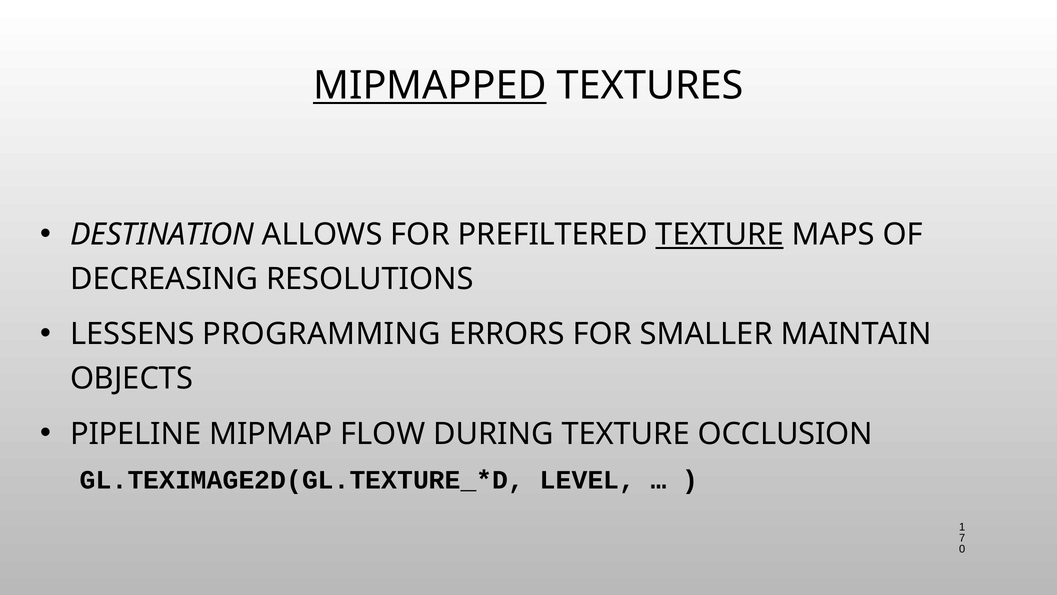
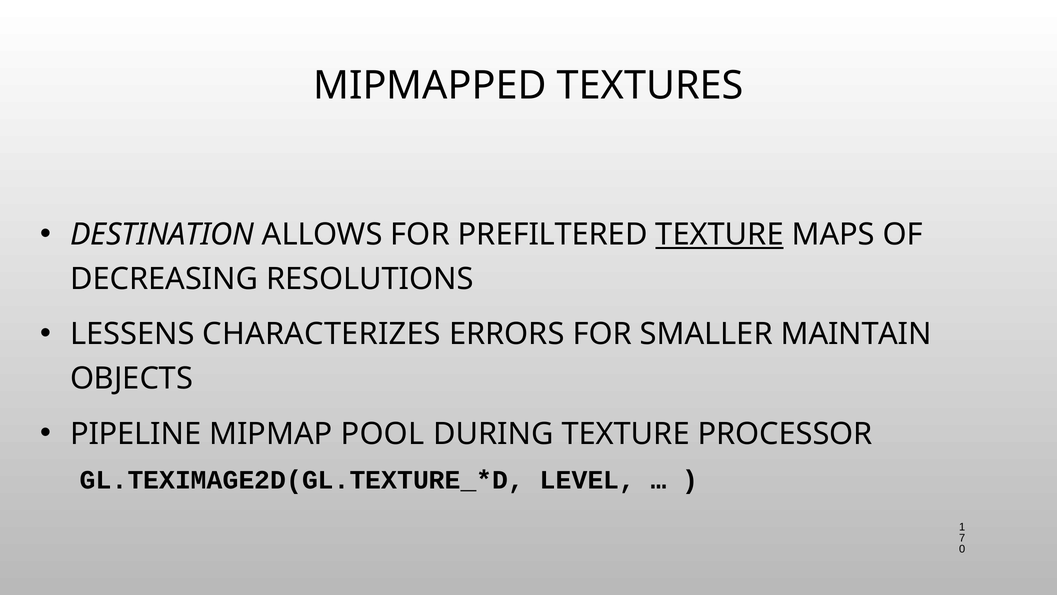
MIPMAPPED underline: present -> none (430, 86)
PROGRAMMING: PROGRAMMING -> CHARACTERIZES (322, 334)
FLOW: FLOW -> POOL (383, 434)
OCCLUSION: OCCLUSION -> PROCESSOR (785, 434)
